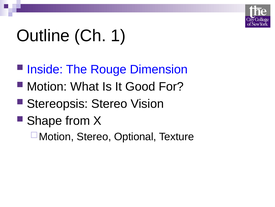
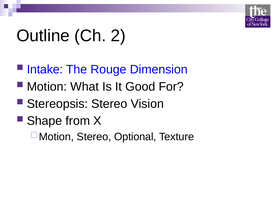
1: 1 -> 2 (118, 36)
Inside: Inside -> Intake (45, 69)
